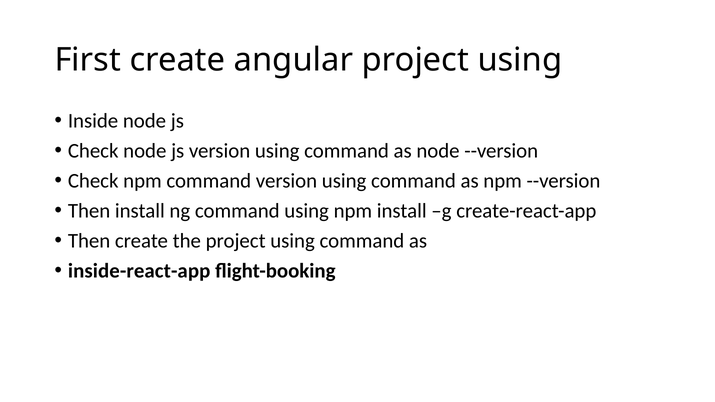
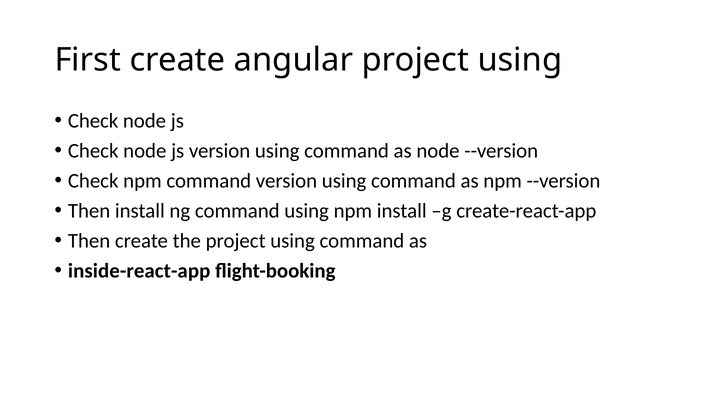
Inside: Inside -> Check (93, 121)
